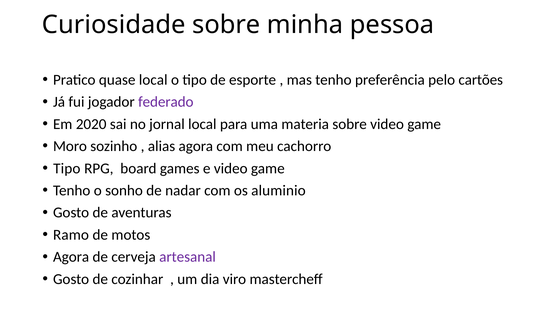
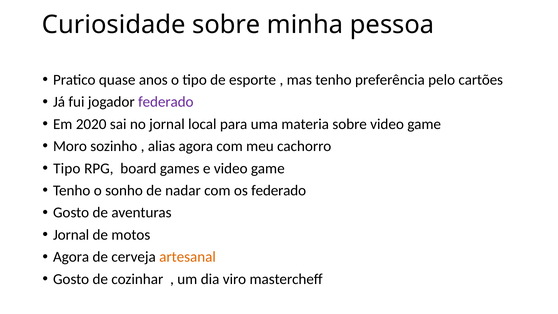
quase local: local -> anos (153, 80)
os aluminio: aluminio -> federado (279, 190)
Ramo: Ramo -> Jornal (71, 235)
artesanal colour: purple -> orange (188, 257)
